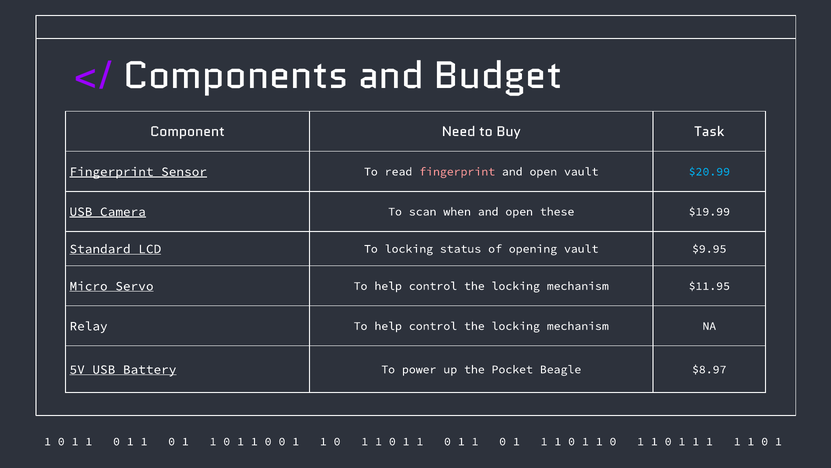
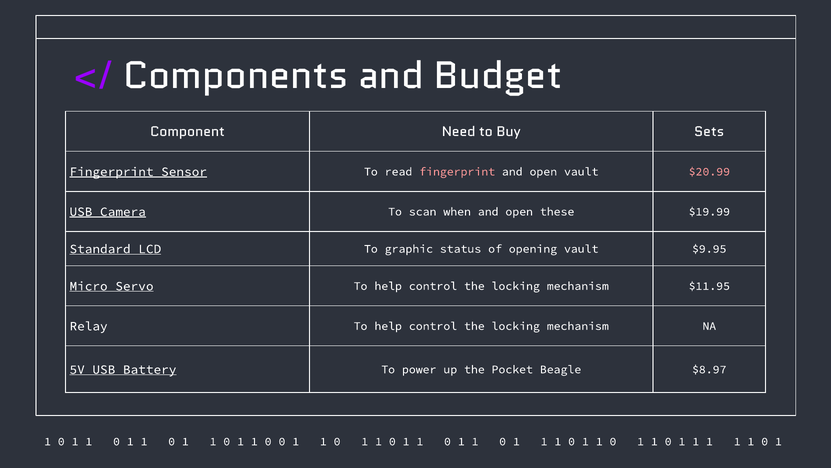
Task: Task -> Sets (709, 131)
$20.99 colour: light blue -> pink (709, 171)
To locking: locking -> graphic (409, 249)
